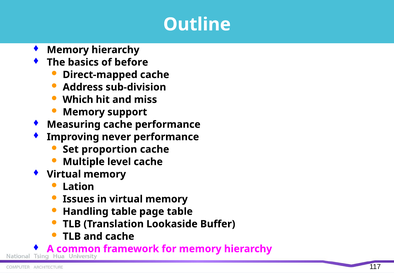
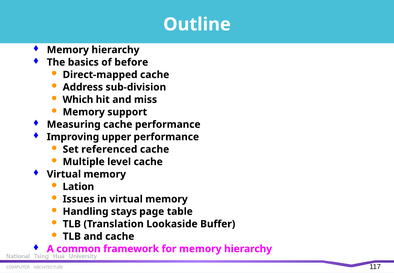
never: never -> upper (116, 137)
proportion: proportion -> referenced (109, 149)
Handling table: table -> stays (124, 211)
